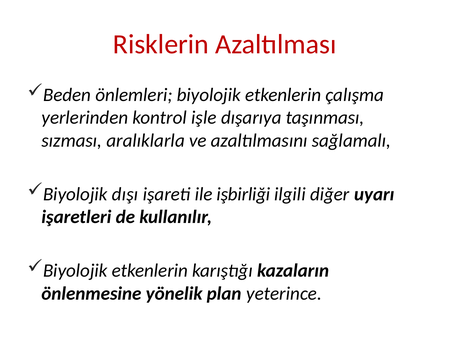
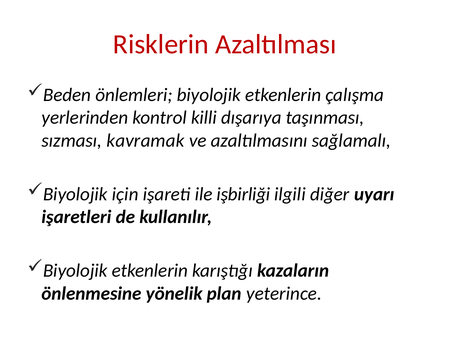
işle: işle -> killi (204, 118)
aralıklarla: aralıklarla -> kavramak (145, 140)
dışı: dışı -> için (125, 194)
